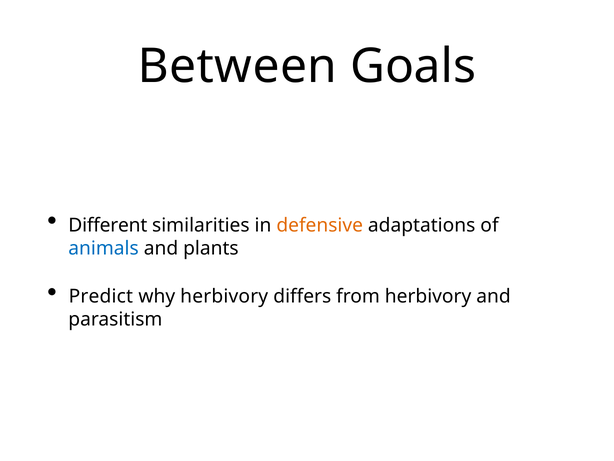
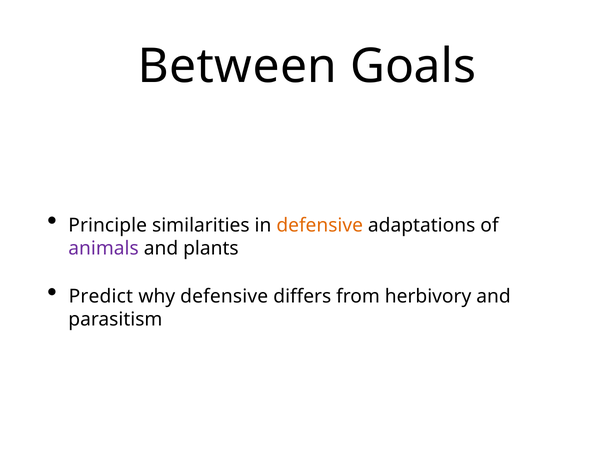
Different: Different -> Principle (108, 225)
animals colour: blue -> purple (104, 248)
why herbivory: herbivory -> defensive (224, 296)
